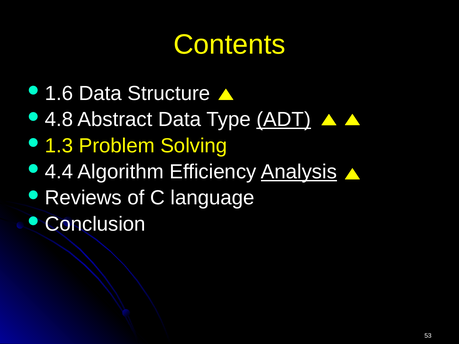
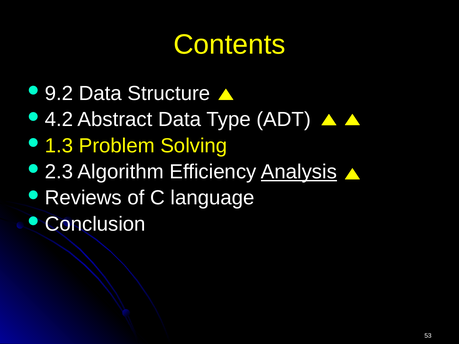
1.6: 1.6 -> 9.2 (59, 94)
4.8: 4.8 -> 4.2 (59, 120)
ADT underline: present -> none (284, 120)
4.4: 4.4 -> 2.3 (59, 172)
